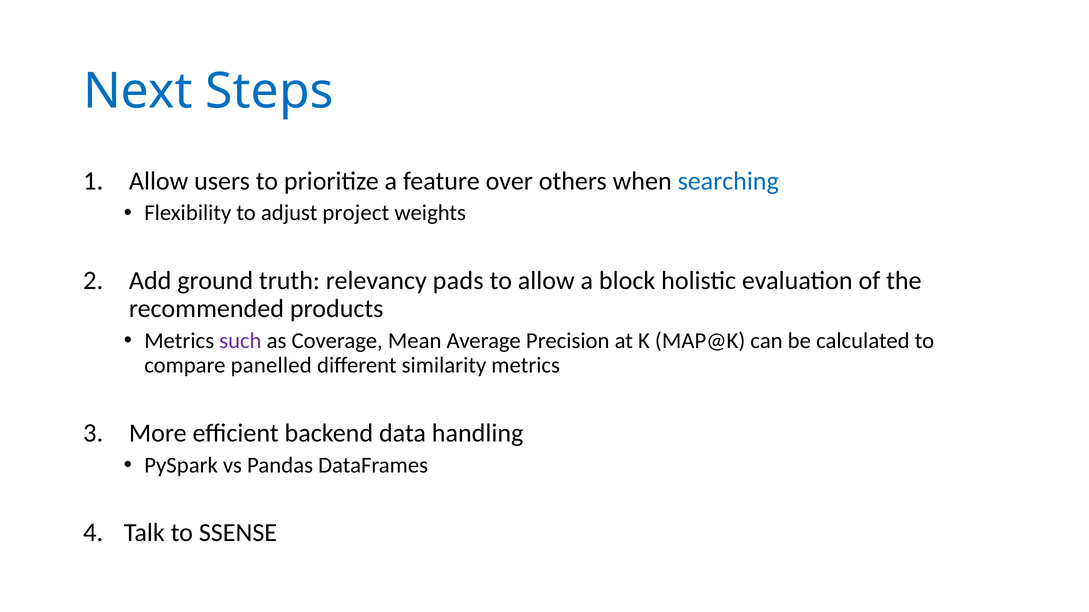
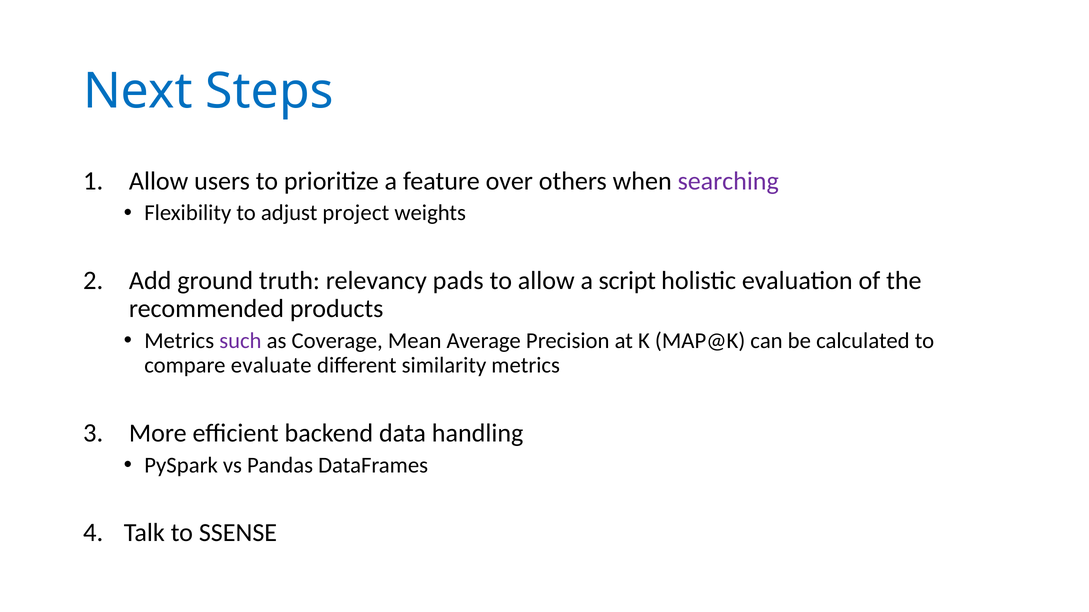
searching colour: blue -> purple (728, 181)
block: block -> script (627, 281)
panelled: panelled -> evaluate (271, 366)
